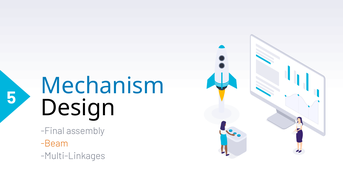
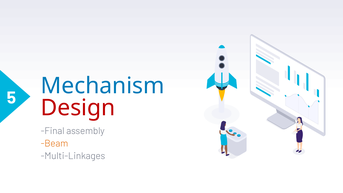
Design colour: black -> red (78, 108)
